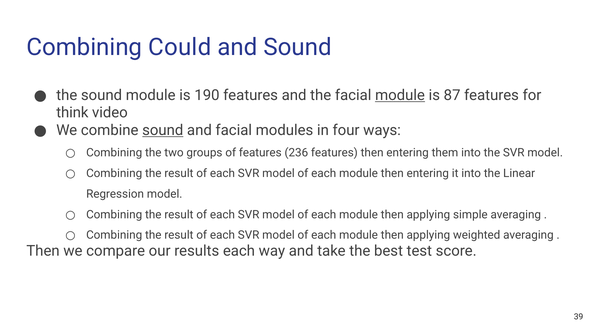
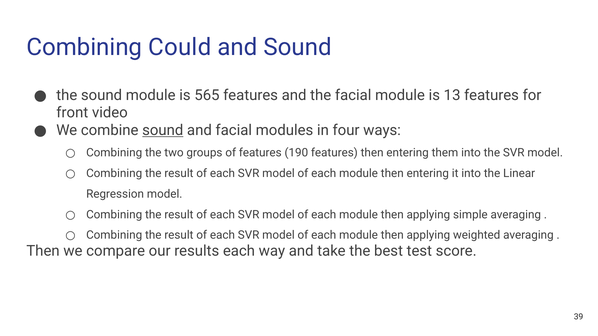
190: 190 -> 565 (207, 95)
module underline: present -> none (400, 95)
87: 87 -> 13 (452, 95)
think: think -> front (72, 113)
236: 236 -> 190 (296, 153)
